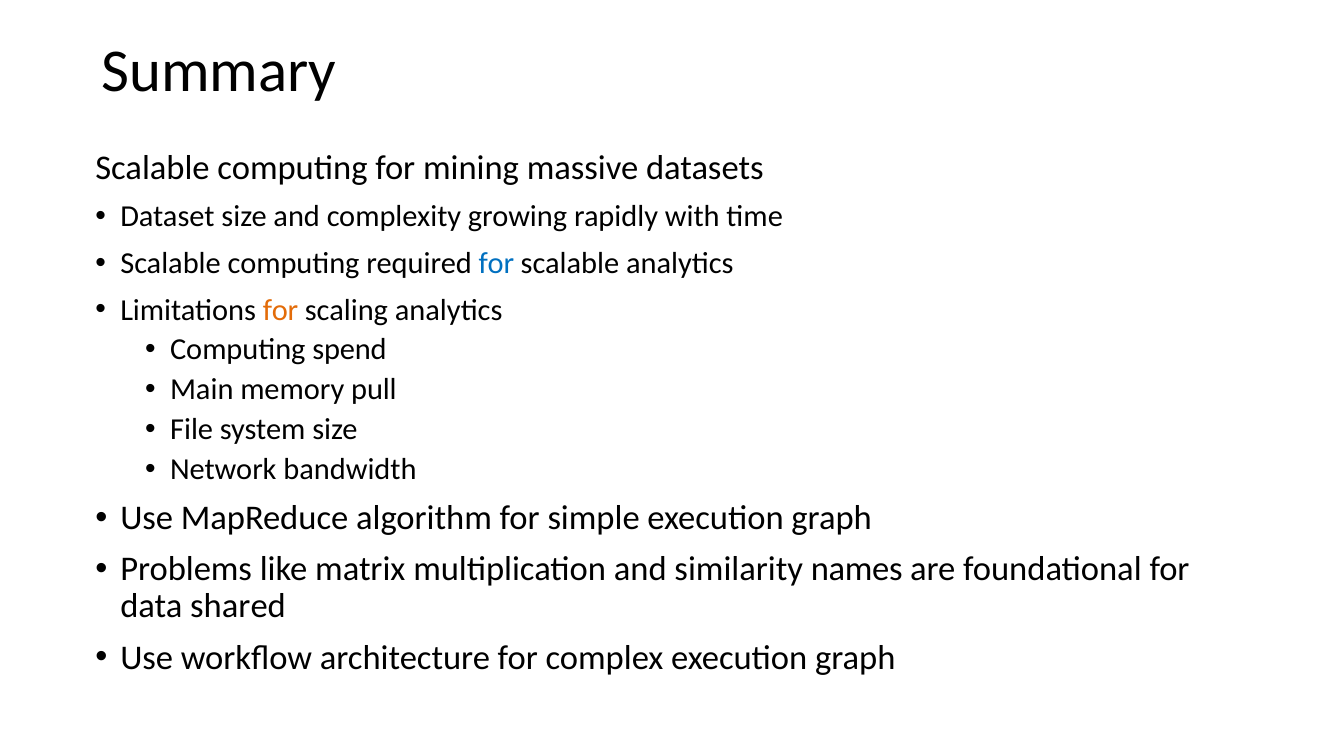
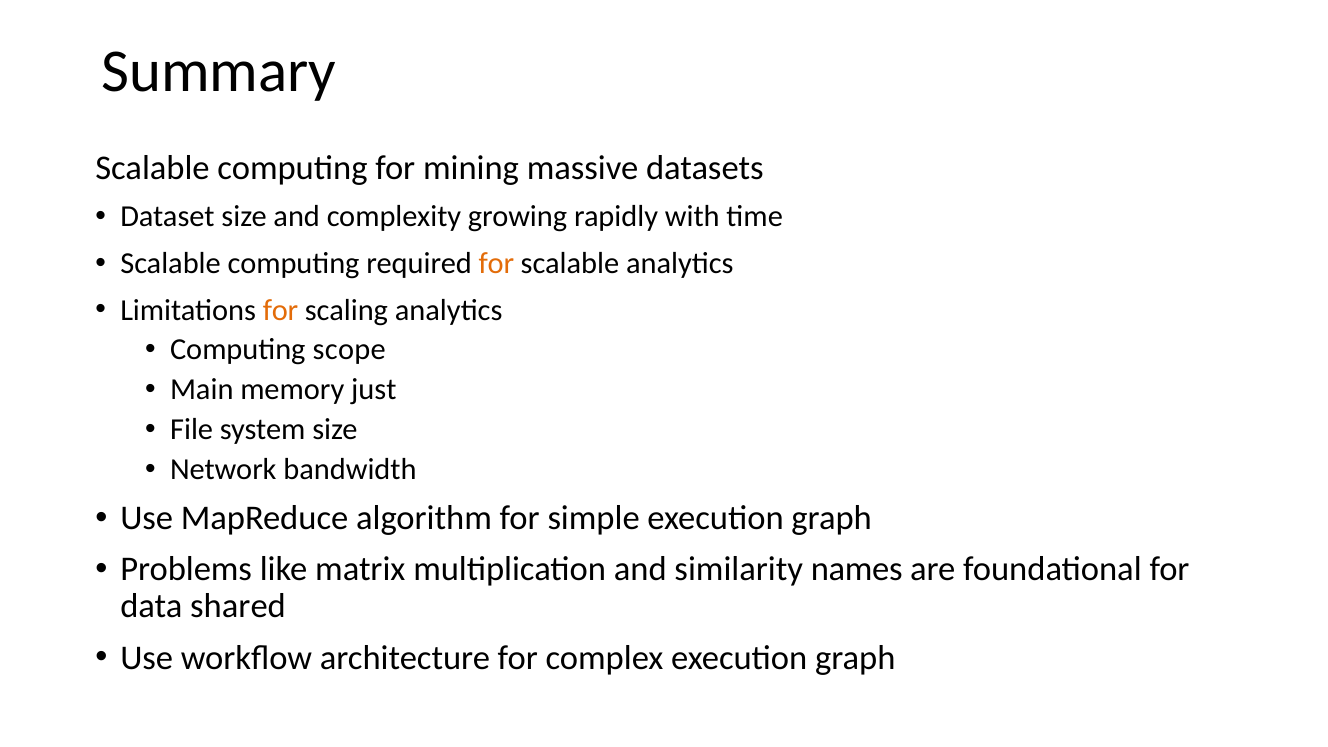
for colour: blue -> orange (496, 263)
spend: spend -> scope (349, 350)
pull: pull -> just (374, 390)
